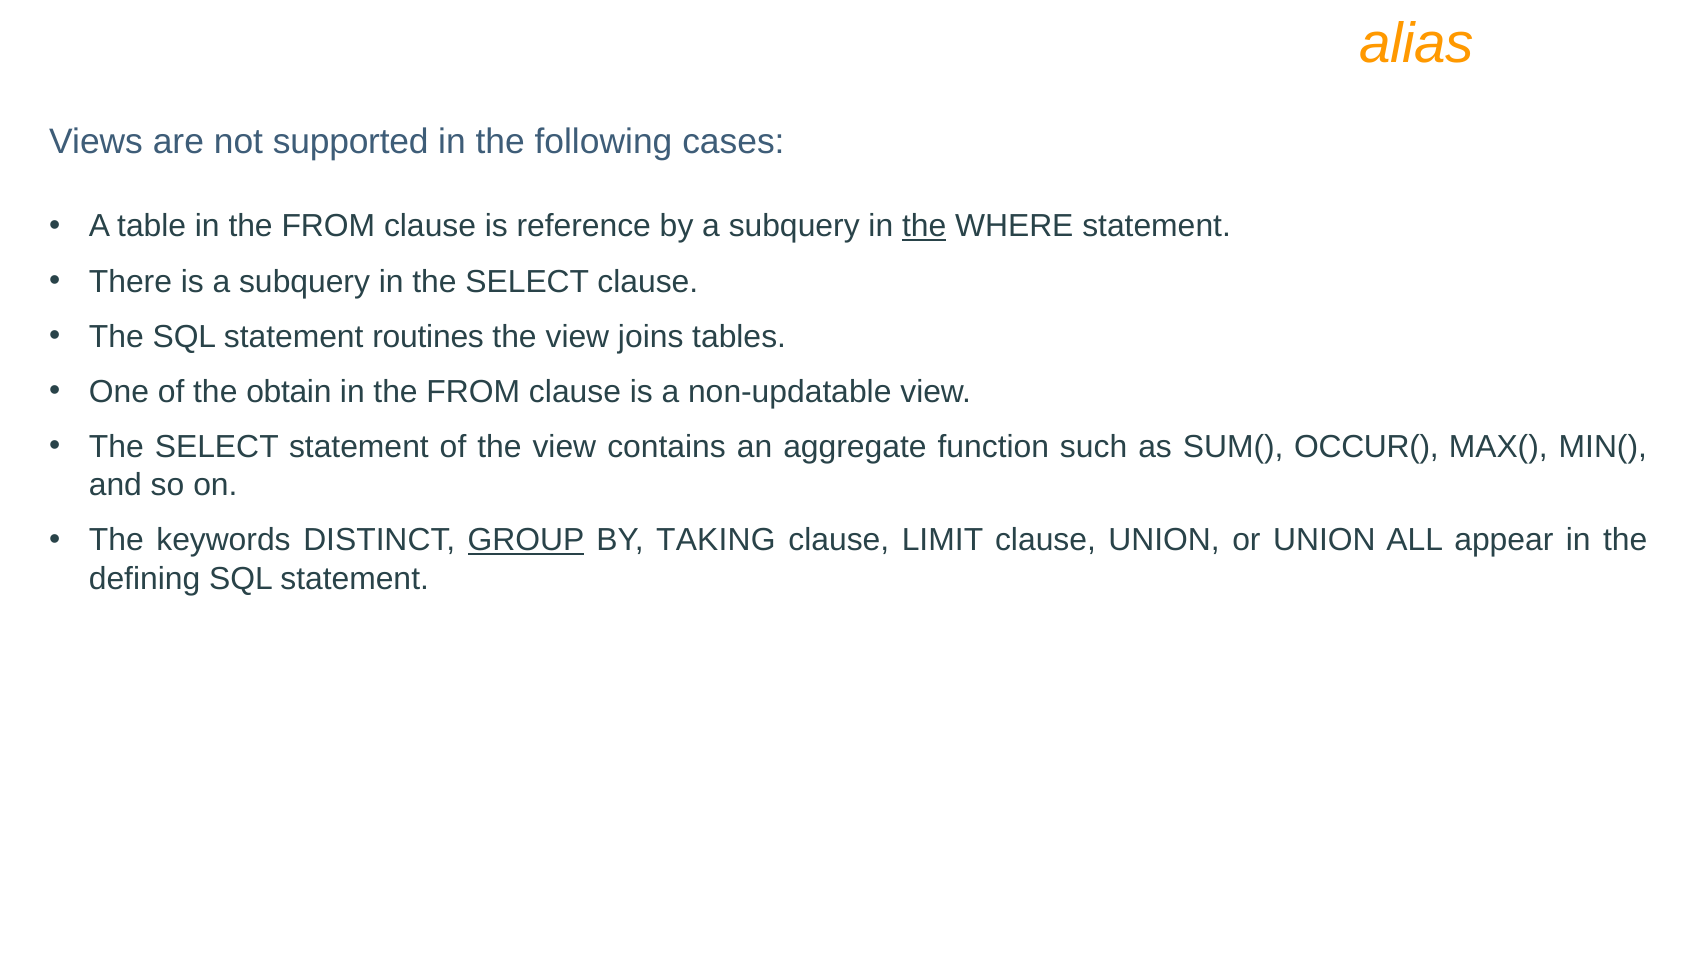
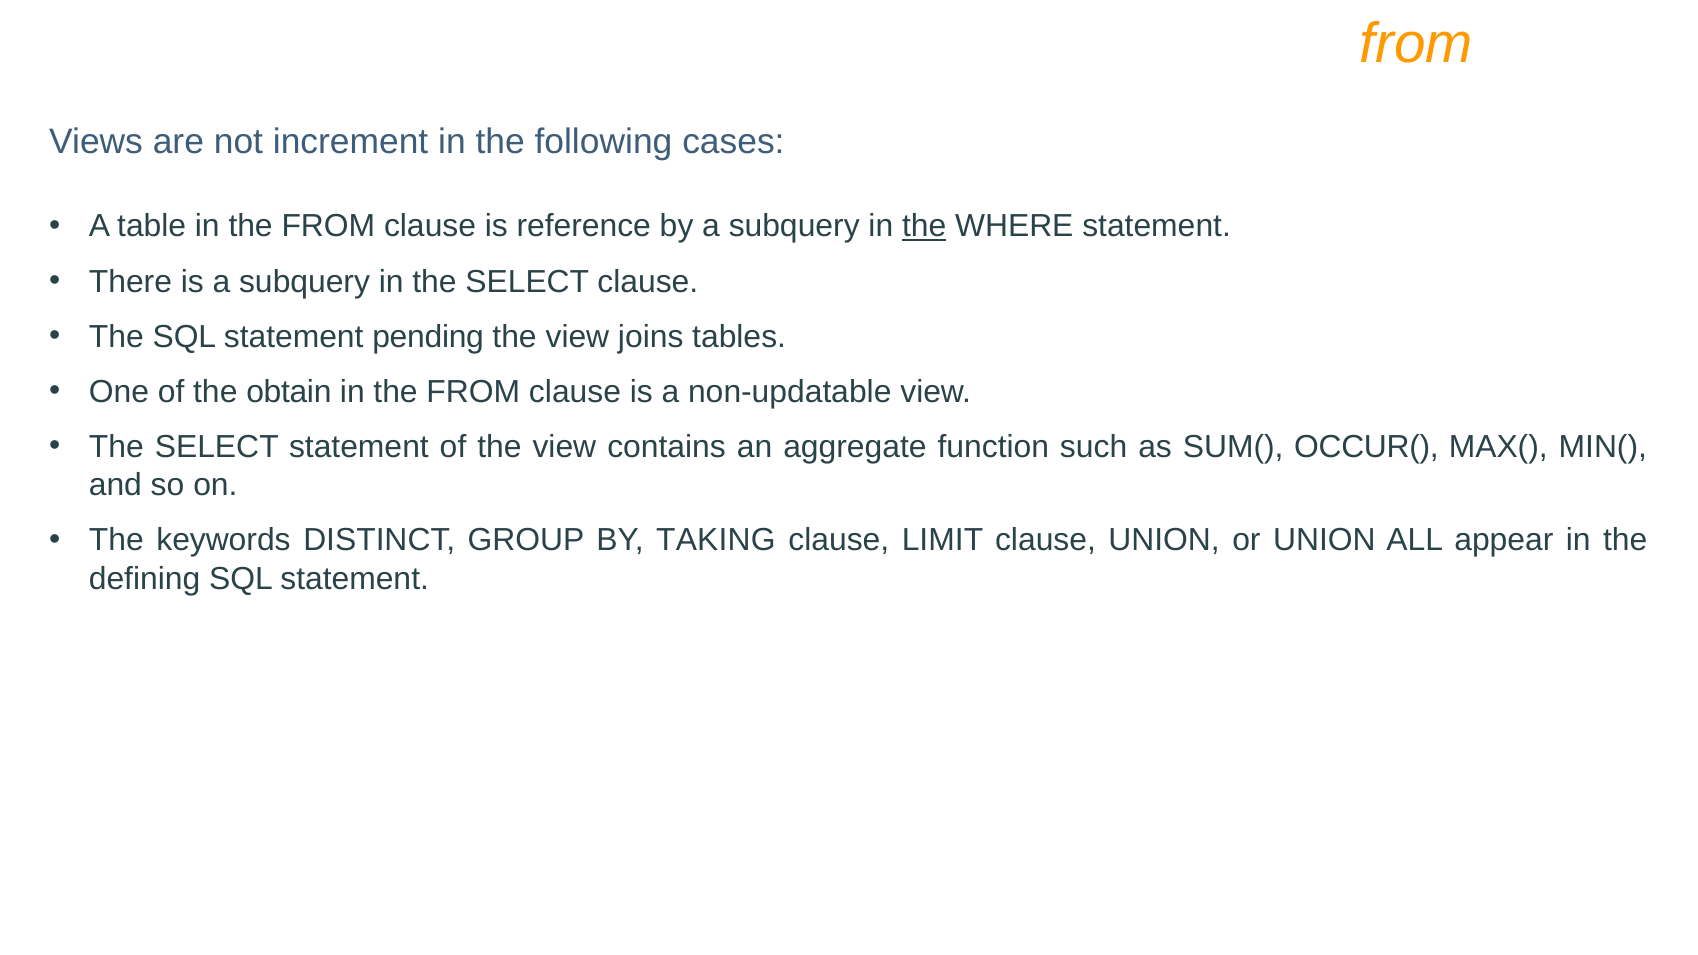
alias: alias -> from (1416, 44)
supported: supported -> increment (351, 142)
routines: routines -> pending (428, 337)
GROUP underline: present -> none (526, 540)
